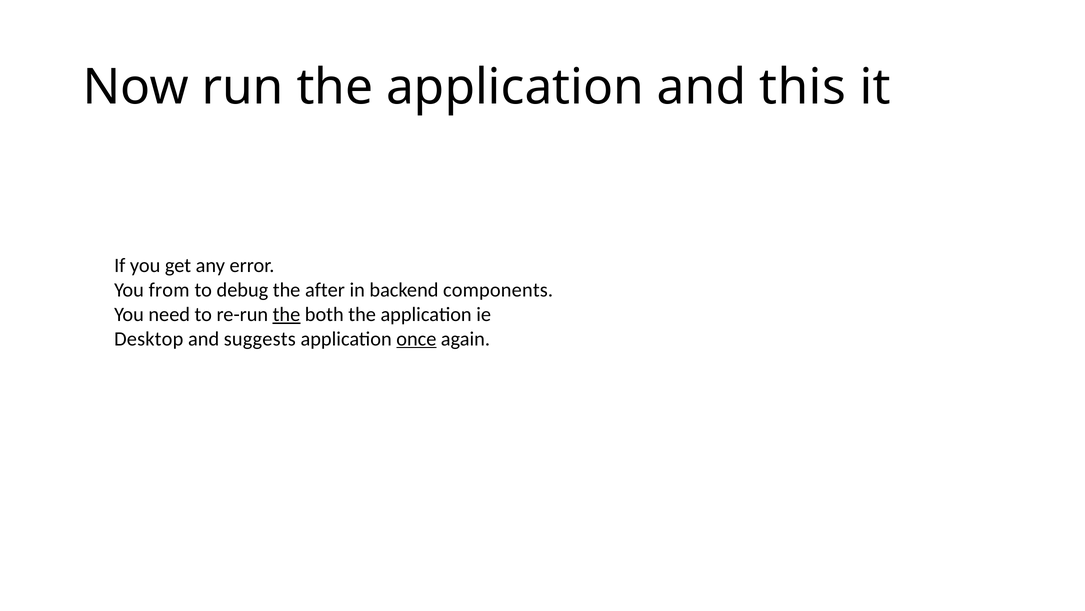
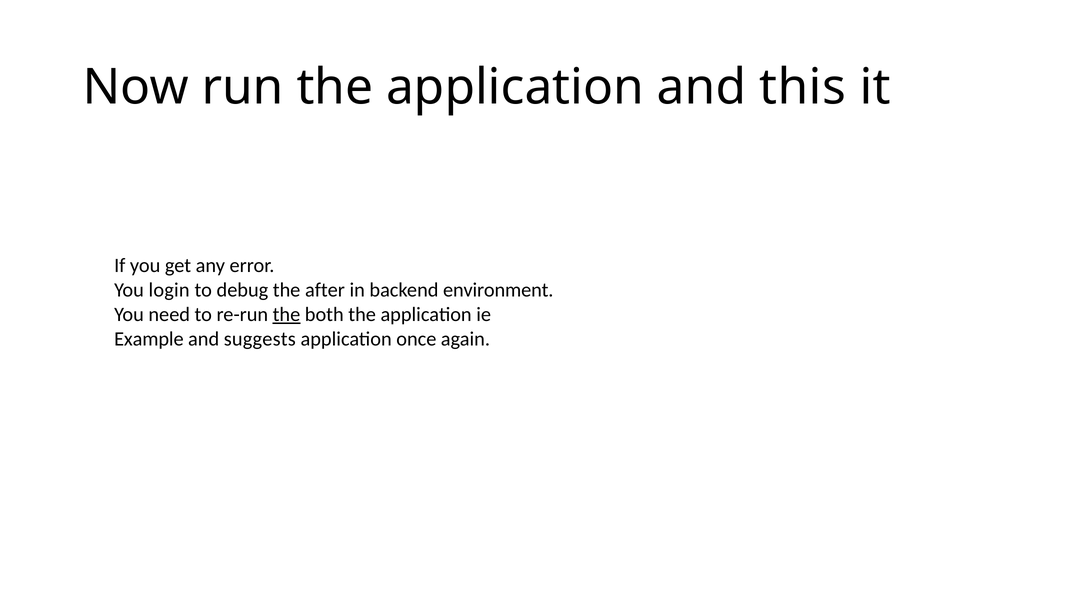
from: from -> login (169, 290)
components: components -> environment (498, 290)
Desktop: Desktop -> Example (149, 338)
once underline: present -> none (416, 338)
